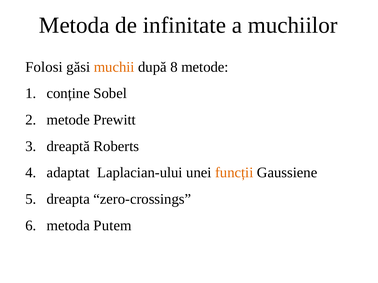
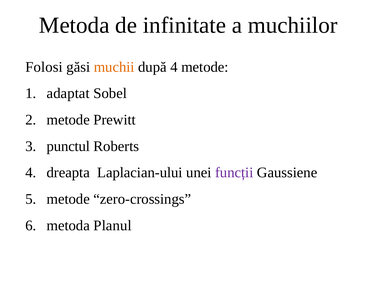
după 8: 8 -> 4 (174, 67)
conține: conține -> adaptat (68, 94)
dreaptă: dreaptă -> punctul (68, 146)
adaptat: adaptat -> dreapta (68, 173)
funcții colour: orange -> purple (234, 173)
dreapta: dreapta -> metode (68, 199)
Putem: Putem -> Planul (113, 226)
